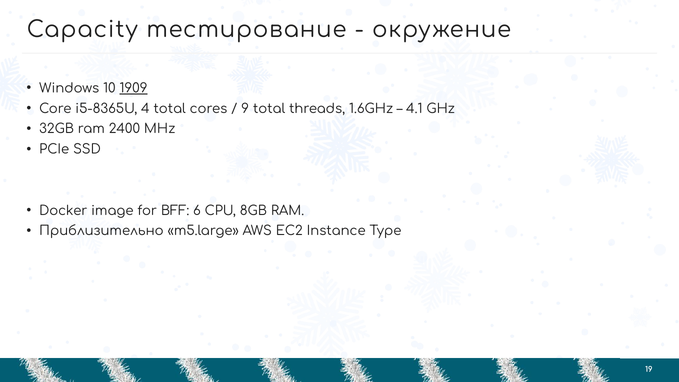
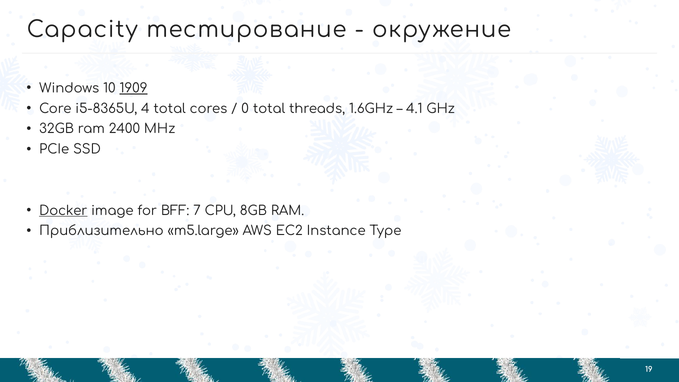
9: 9 -> 0 (245, 109)
Docker underline: none -> present (63, 211)
6: 6 -> 7 (197, 211)
